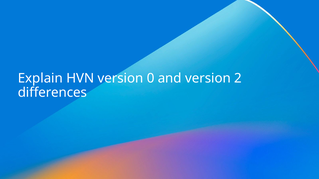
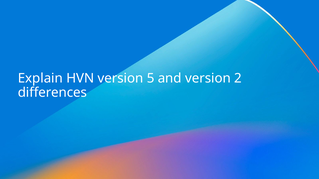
0: 0 -> 5 (151, 78)
